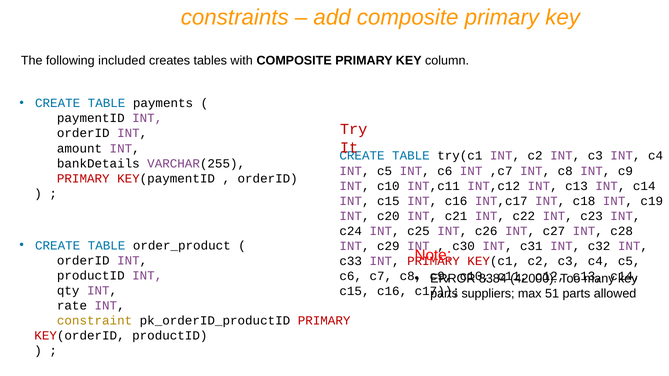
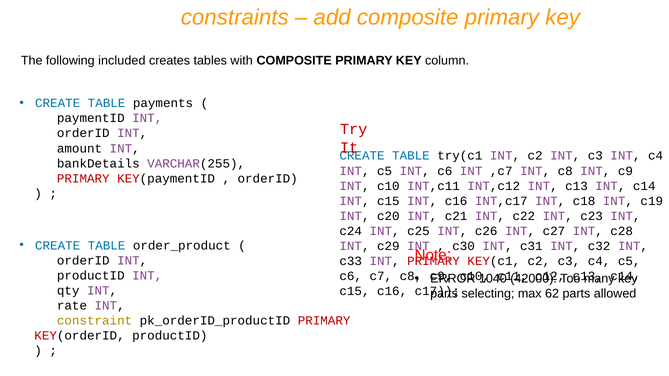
8384: 8384 -> 1040 (493, 279)
suppliers: suppliers -> selecting (488, 294)
51: 51 -> 62 (552, 294)
